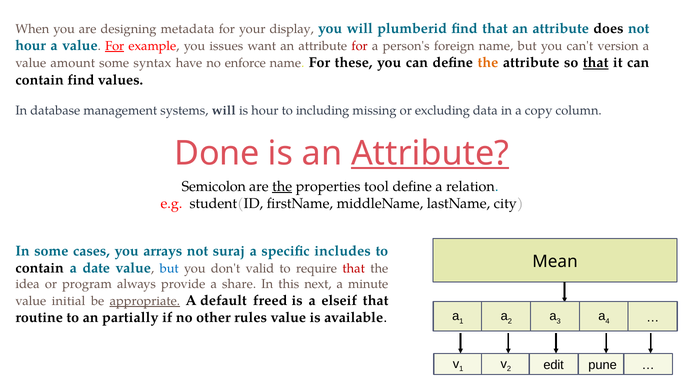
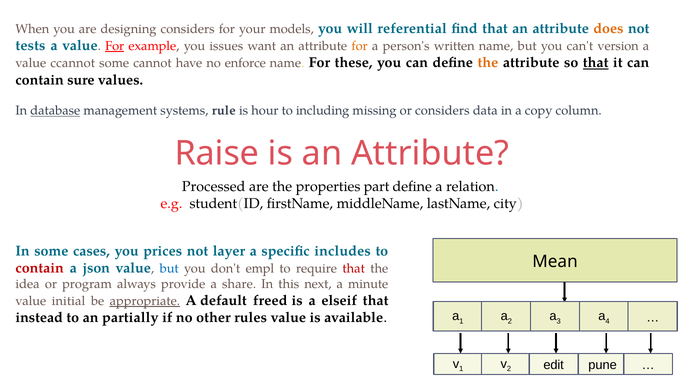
designing metadata: metadata -> considers (188, 29)
display: display -> models (292, 29)
plumberid: plumberid -> referential (412, 28)
does colour: black -> orange (608, 28)
hour: hour -> tests (30, 46)
for colour: red -> orange (360, 46)
foreign: foreign -> written (454, 46)
amount: amount -> ccannot (73, 63)
syntax: syntax -> cannot (152, 63)
contain find: find -> sure (81, 80)
database underline: none -> present (55, 111)
systems will: will -> rule (224, 111)
or excluding: excluding -> considers (442, 111)
Done: Done -> Raise (217, 153)
Attribute underline: present -> none (430, 153)
Semicolon: Semicolon -> Processed (214, 186)
the underline: present -> none (282, 186)
tool: tool -> part (377, 186)
arrays: arrays -> prices (163, 251)
suraj: suraj -> layer (229, 251)
contain colour: black -> red (40, 268)
date: date -> json (96, 268)
valid: valid -> empl (260, 268)
routine: routine -> instead (39, 317)
